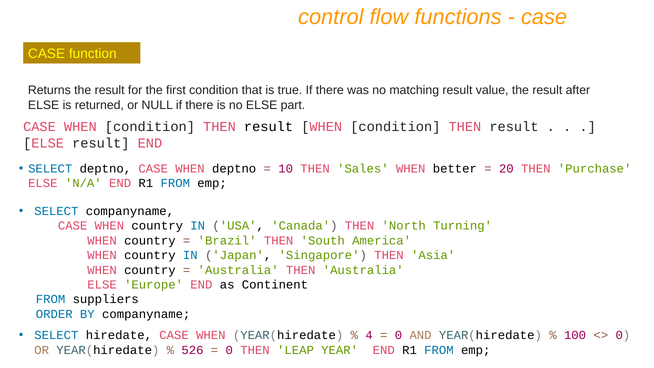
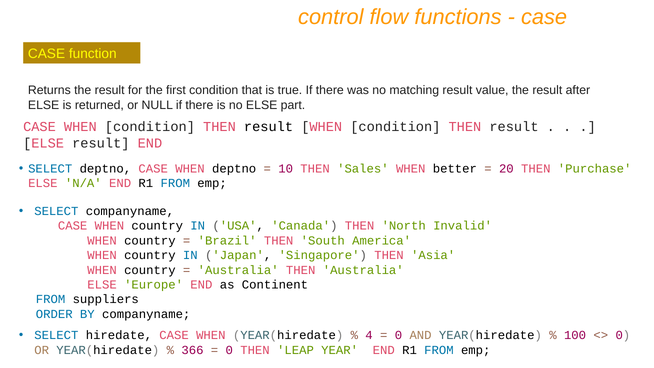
Turning: Turning -> Invalid (463, 226)
526: 526 -> 366 (192, 350)
